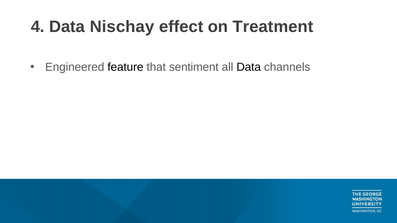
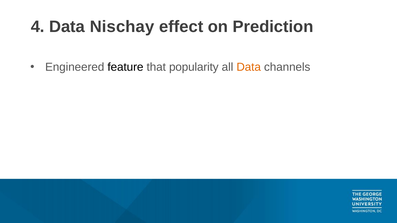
Treatment: Treatment -> Prediction (273, 27)
sentiment: sentiment -> popularity (194, 67)
Data colour: black -> orange (249, 67)
